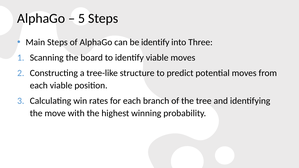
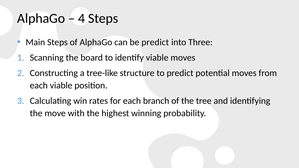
5: 5 -> 4 (82, 18)
be identify: identify -> predict (155, 42)
